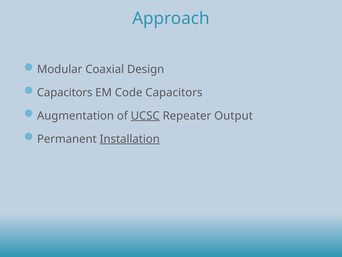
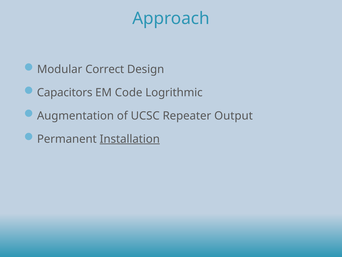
Coaxial: Coaxial -> Correct (105, 69)
Code Capacitors: Capacitors -> Logrithmic (174, 92)
UCSC underline: present -> none (145, 116)
